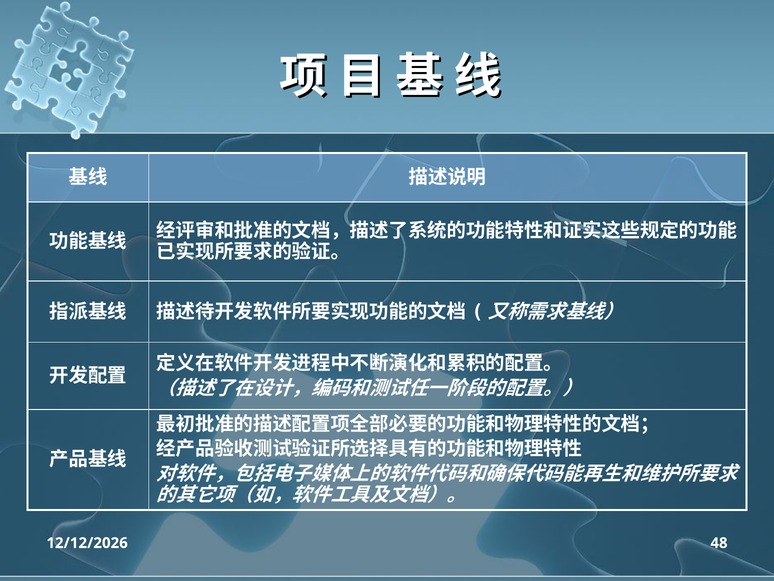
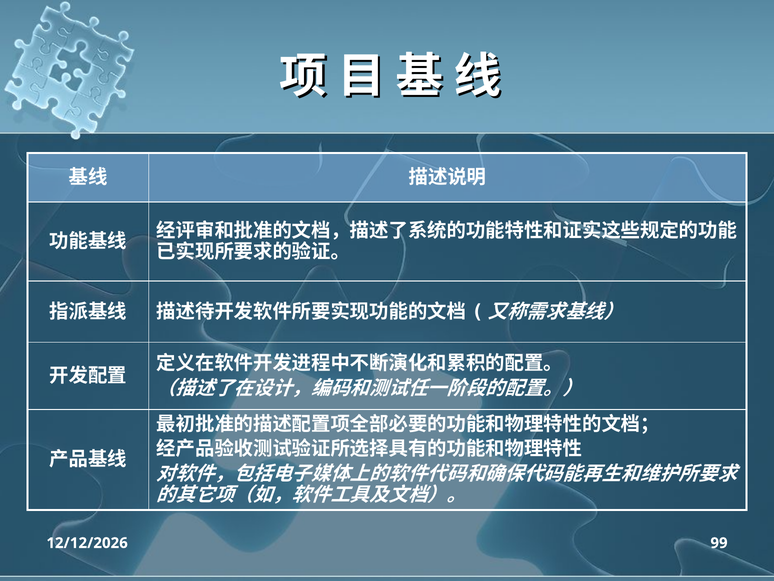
48: 48 -> 99 (719, 543)
